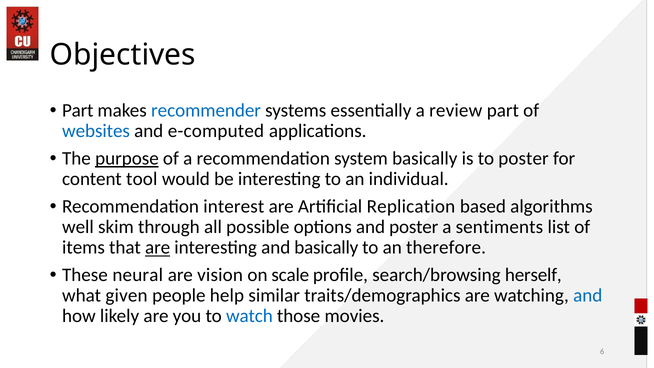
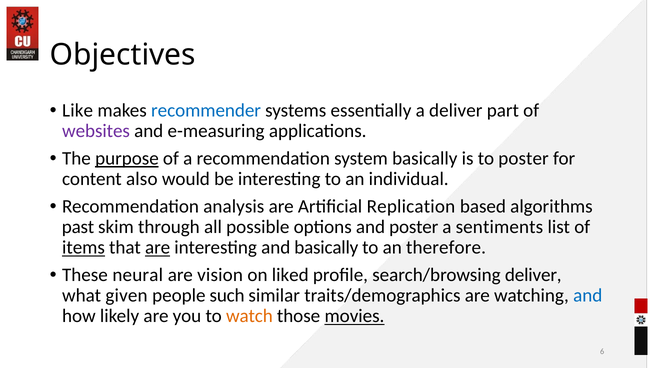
Part: Part -> Like (78, 111)
a review: review -> deliver (456, 111)
websites colour: blue -> purple (96, 131)
e-computed: e-computed -> e-measuring (216, 131)
tool: tool -> also (142, 179)
interest: interest -> analysis (234, 206)
well: well -> past (78, 227)
items underline: none -> present (83, 248)
scale: scale -> liked (290, 275)
search/browsing herself: herself -> deliver (533, 275)
help: help -> such (227, 296)
watch colour: blue -> orange (249, 316)
movies underline: none -> present (354, 316)
